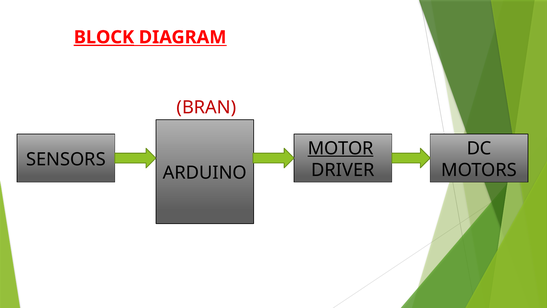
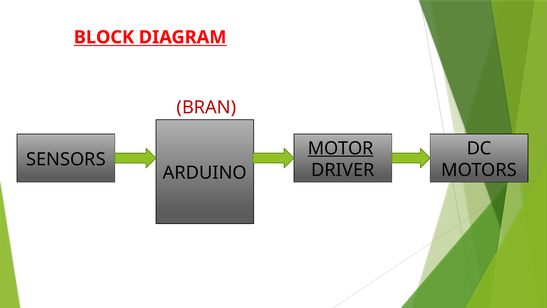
BLOCK underline: present -> none (104, 37)
